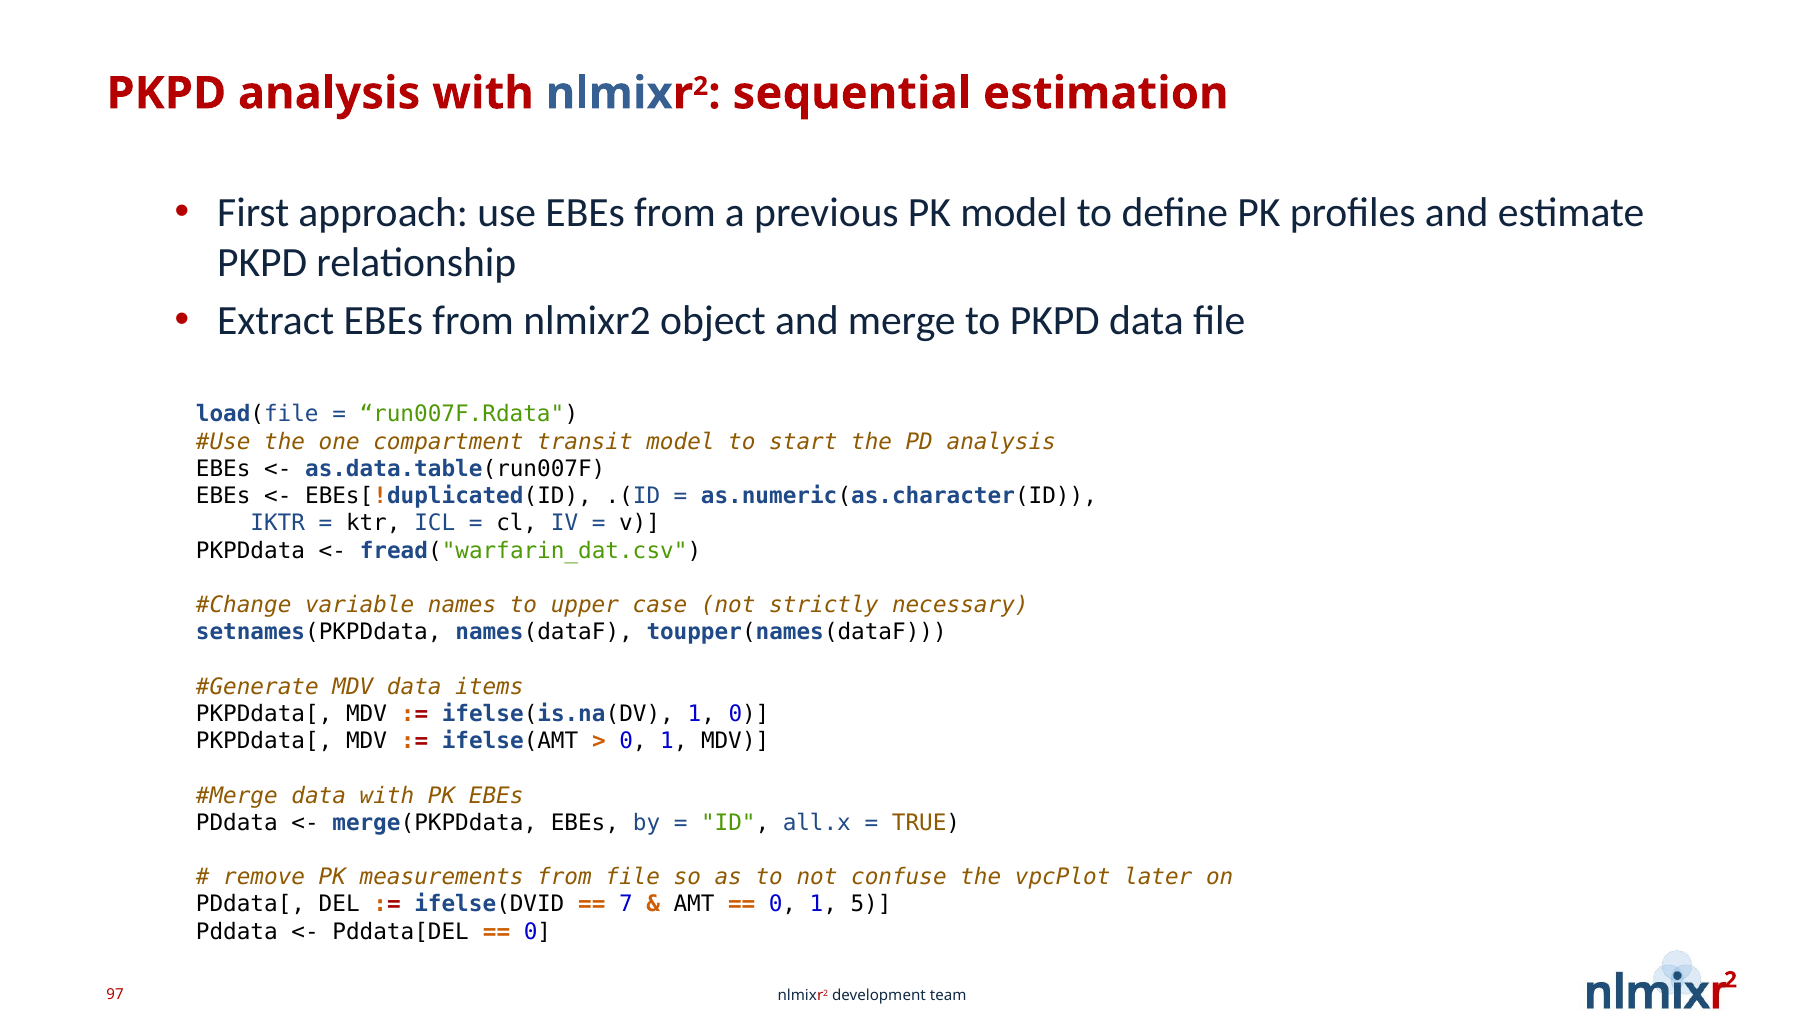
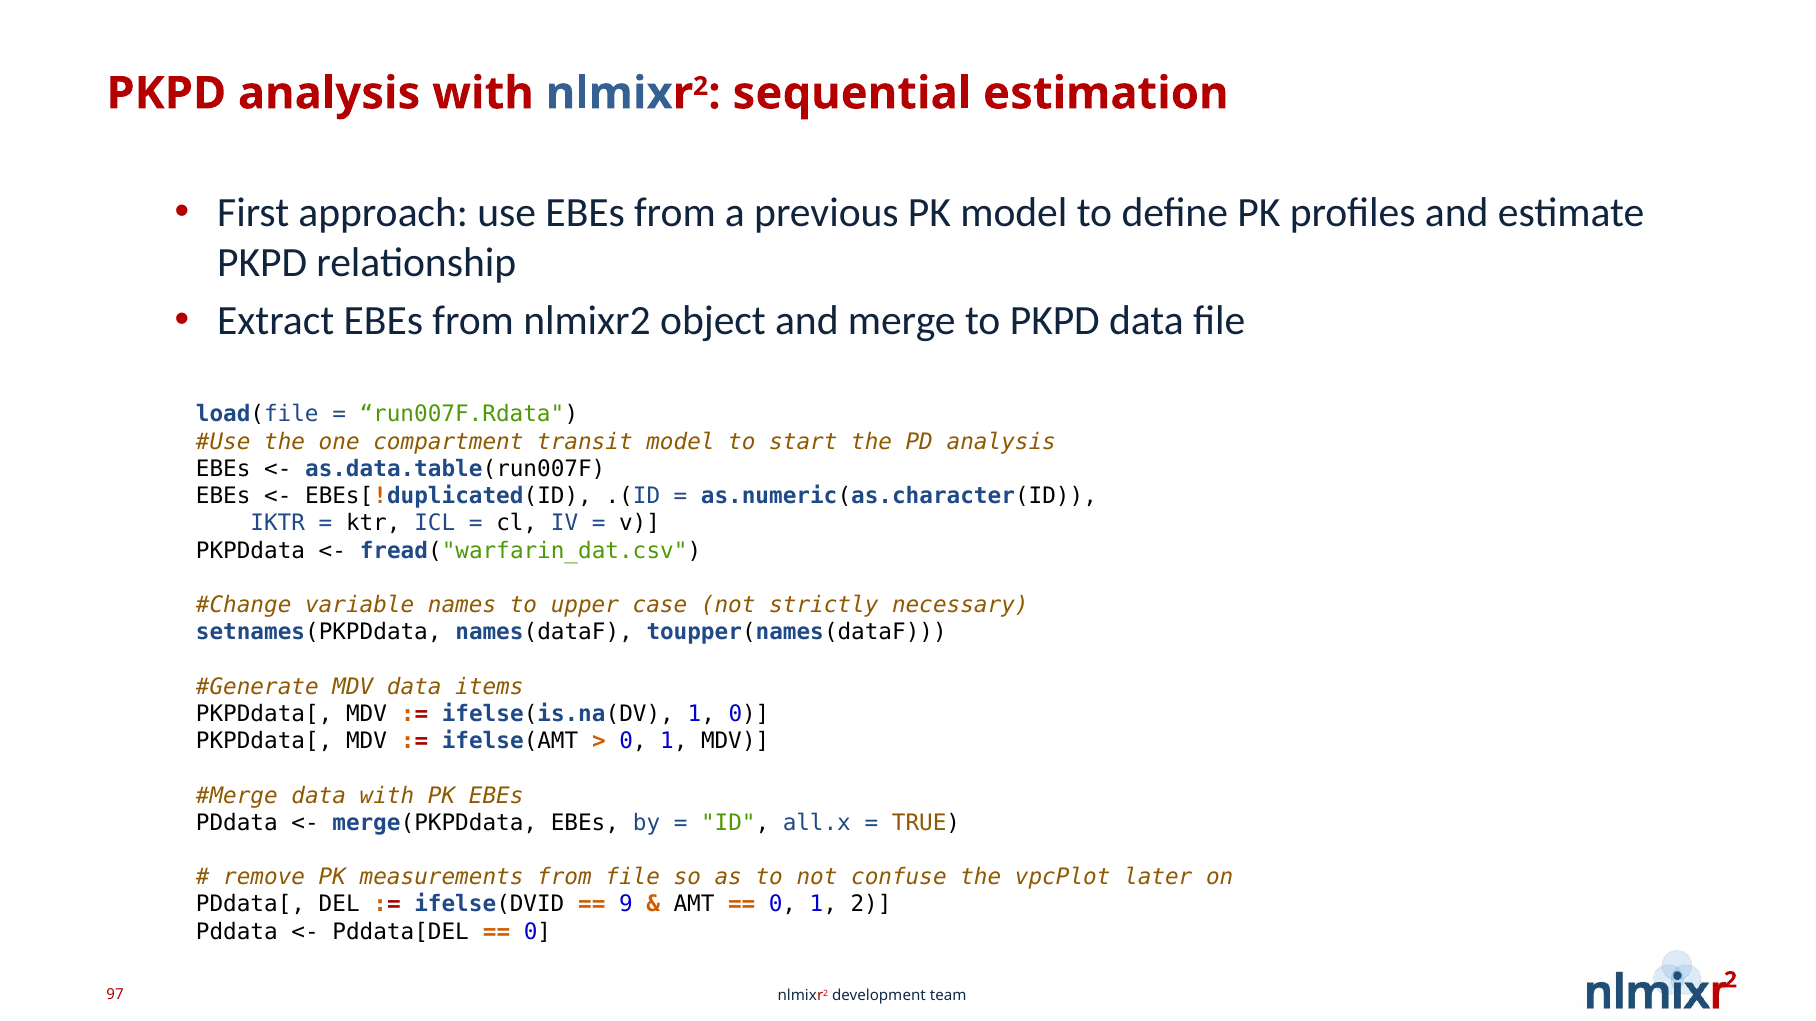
7: 7 -> 9 (626, 905)
1 5: 5 -> 2 (871, 905)
